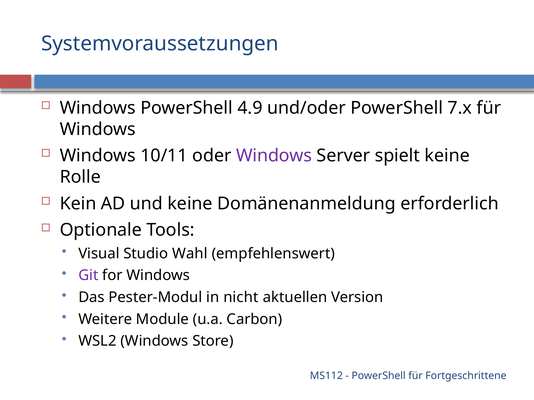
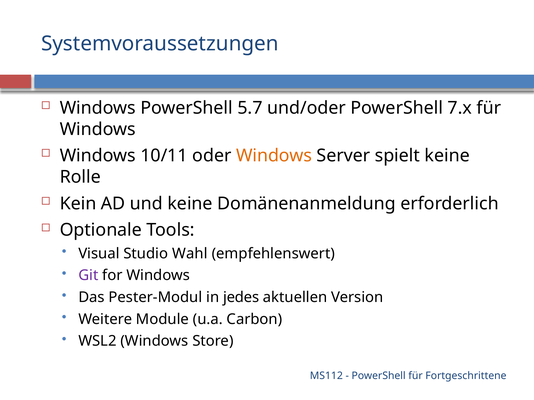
4.9: 4.9 -> 5.7 (250, 108)
Windows colour: purple -> orange (274, 156)
nicht: nicht -> jedes (241, 298)
